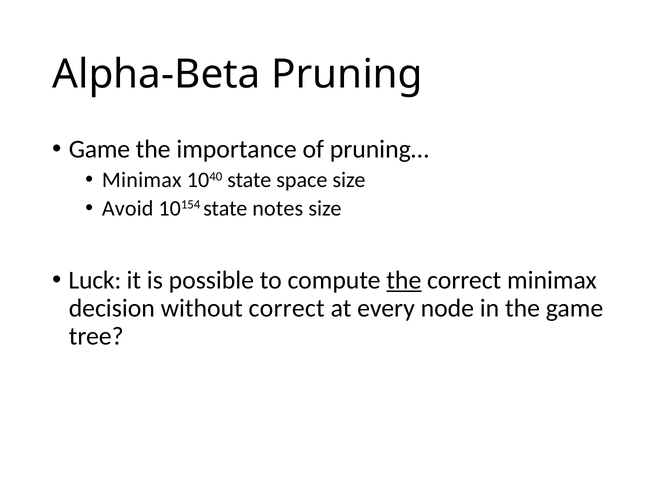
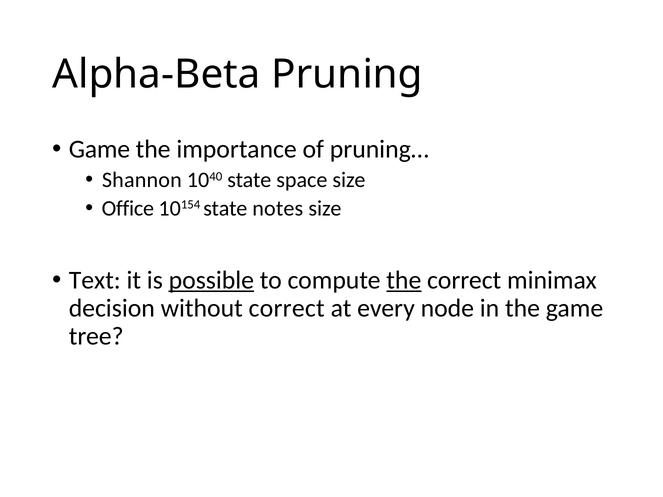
Minimax: Minimax -> Shannon (142, 180)
Avoid: Avoid -> Office (128, 208)
Luck: Luck -> Text (95, 280)
possible underline: none -> present (211, 280)
